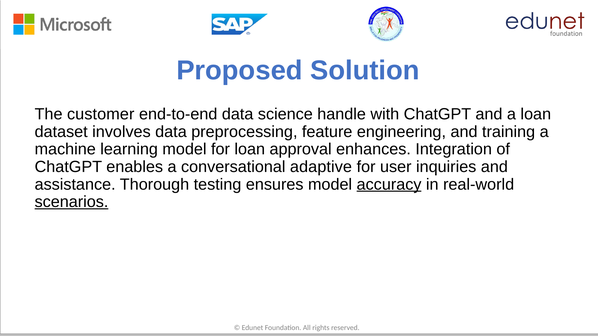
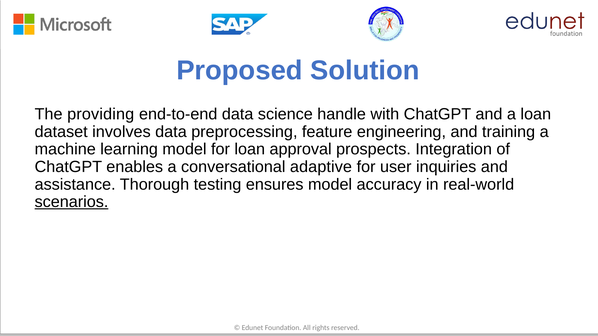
customer: customer -> providing (101, 114)
enhances: enhances -> prospects (374, 149)
accuracy underline: present -> none (389, 185)
